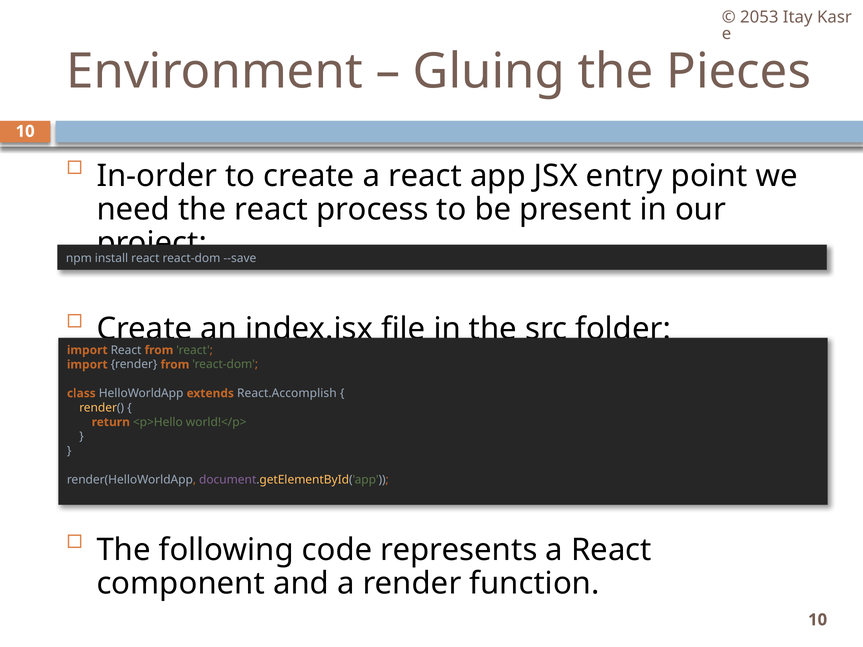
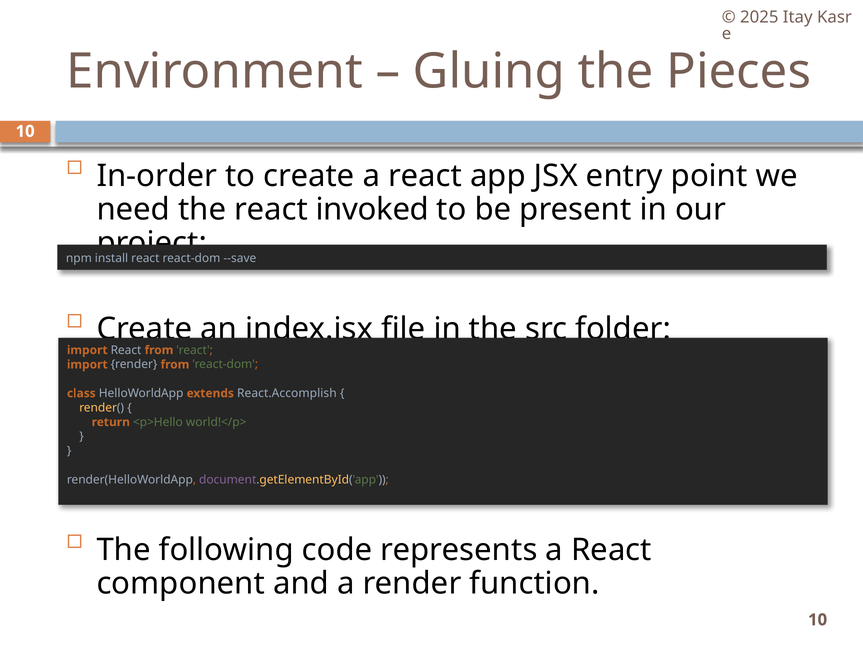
2053: 2053 -> 2025 (759, 17)
process: process -> invoked (372, 210)
